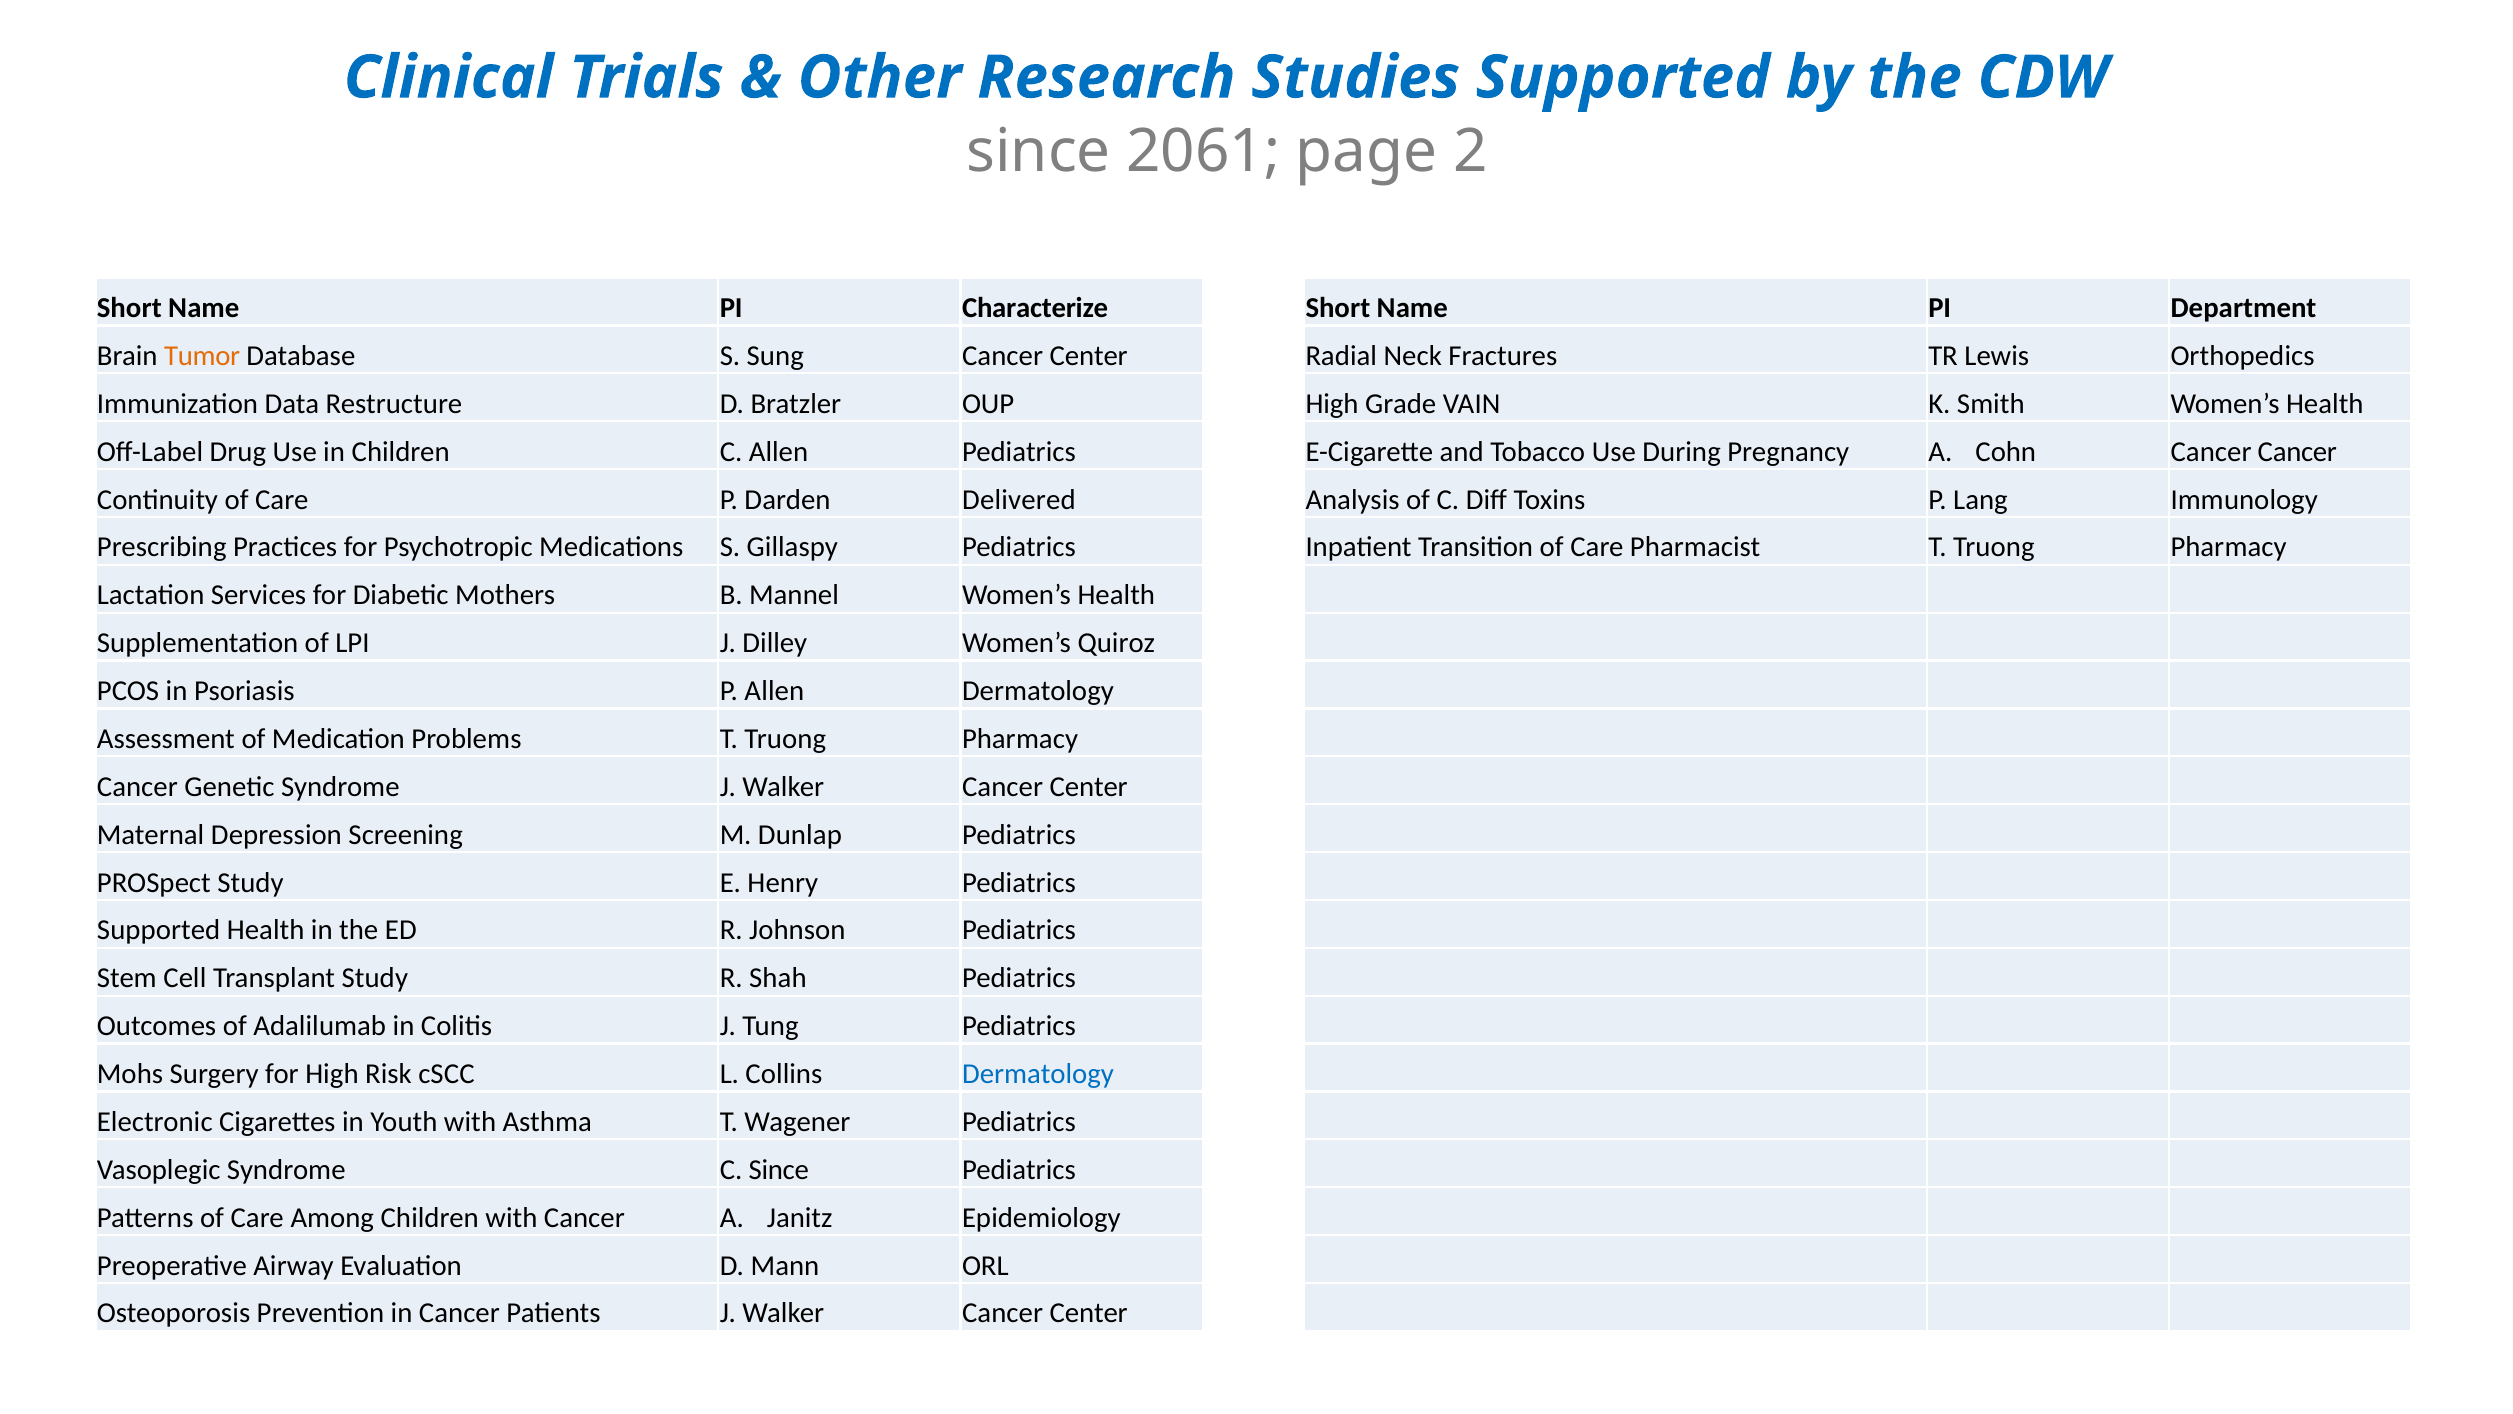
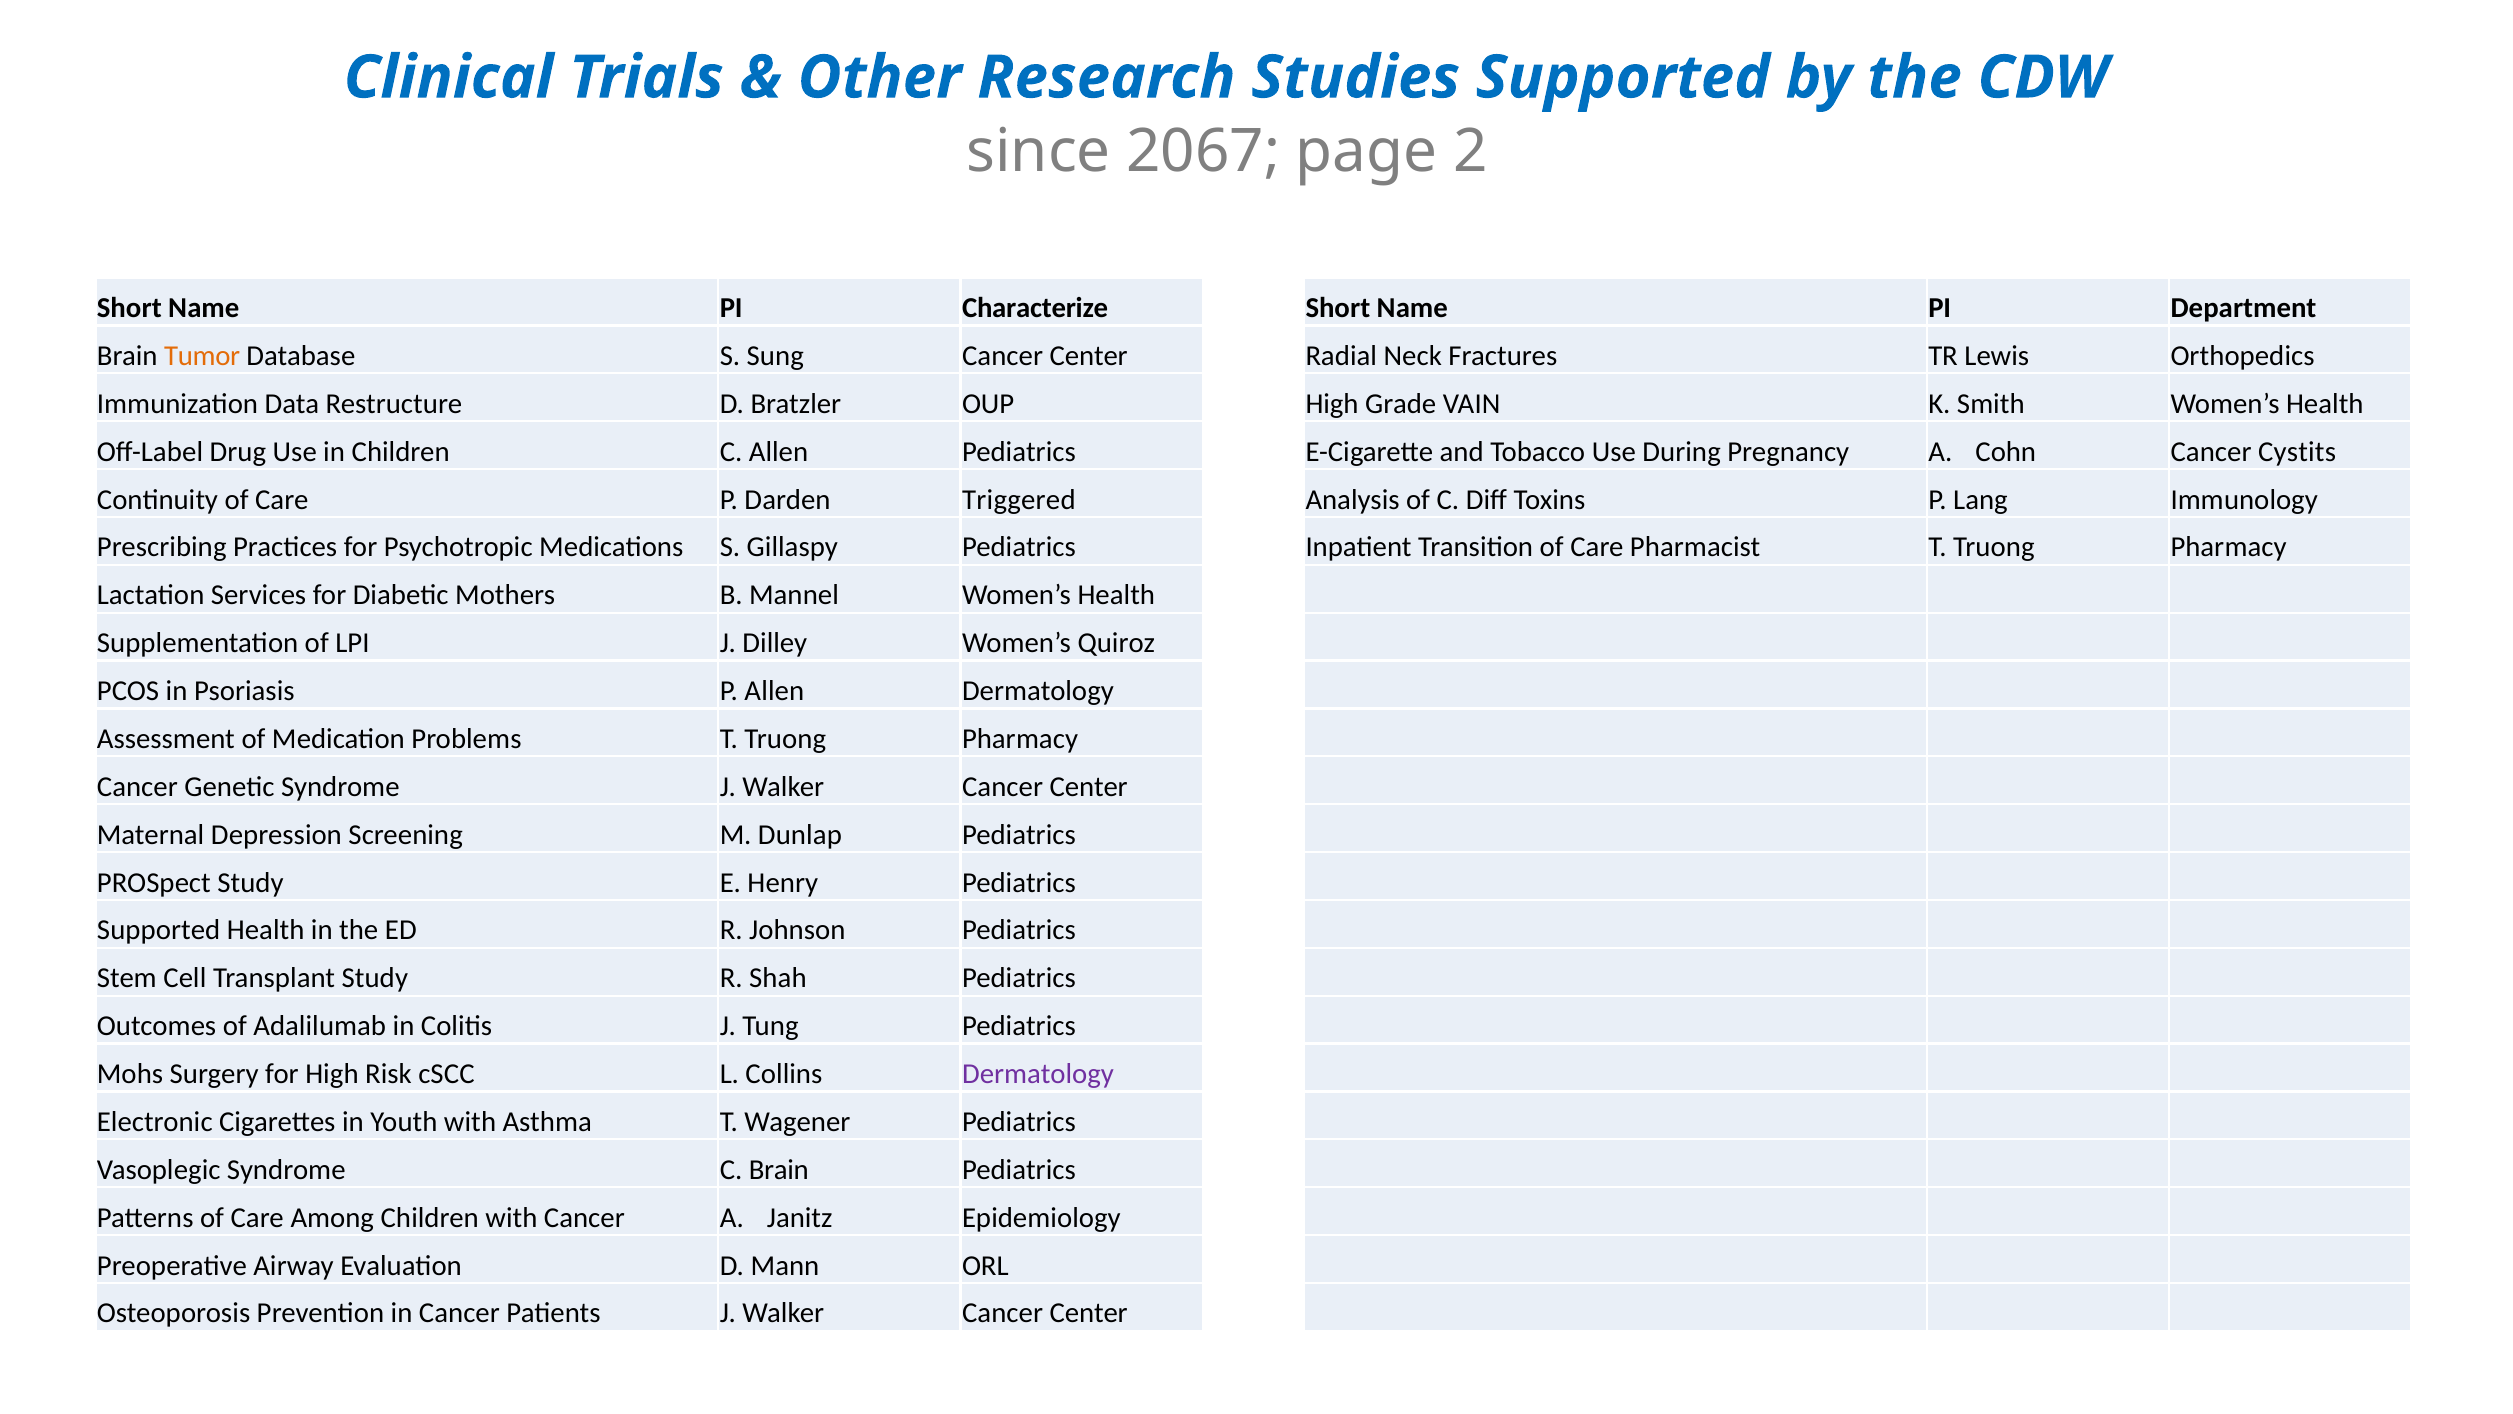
2061: 2061 -> 2067 (1203, 151)
Cancer Cancer: Cancer -> Cystits (2297, 452)
Delivered: Delivered -> Triggered (1019, 499)
Dermatology colour: blue -> purple (1038, 1074)
C Since: Since -> Brain (779, 1169)
